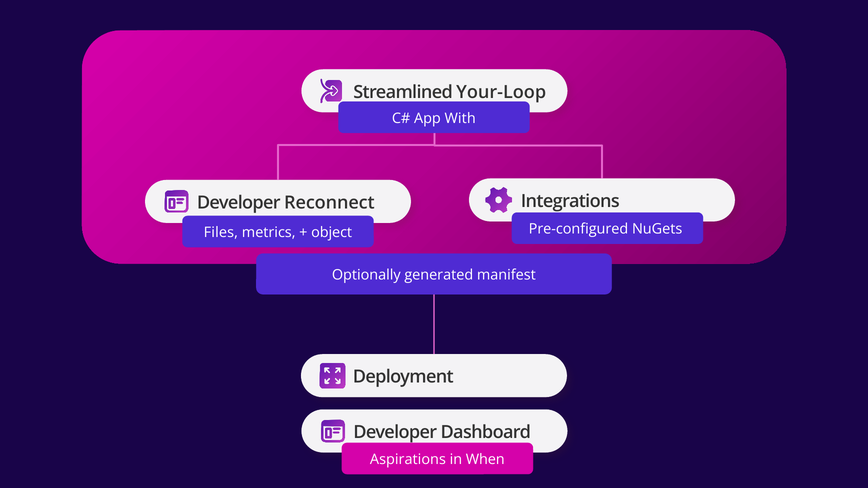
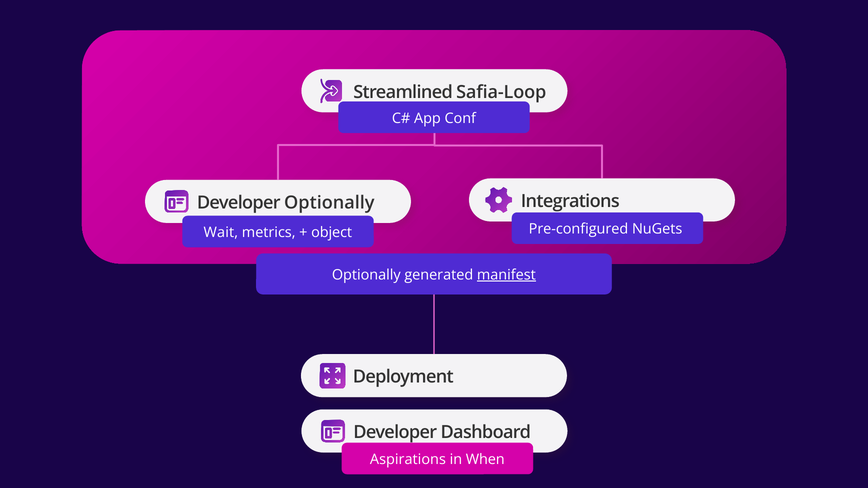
Your-Loop: Your-Loop -> Safia-Loop (501, 92)
With: With -> Conf (460, 118)
Reconnect: Reconnect -> Optionally (329, 203)
Files: Files -> Wait (221, 233)
manifest underline: none -> present (506, 275)
